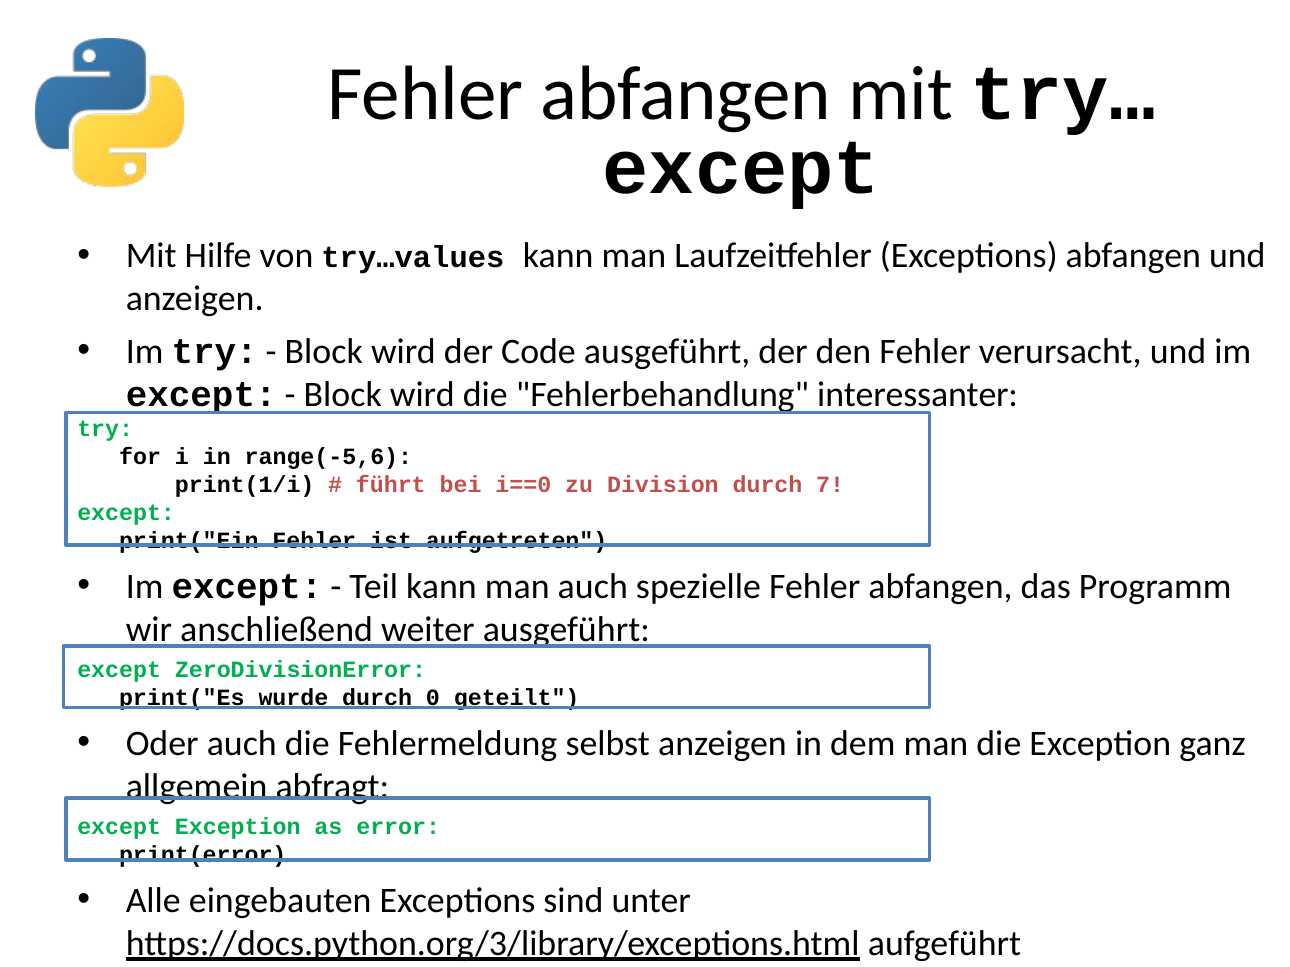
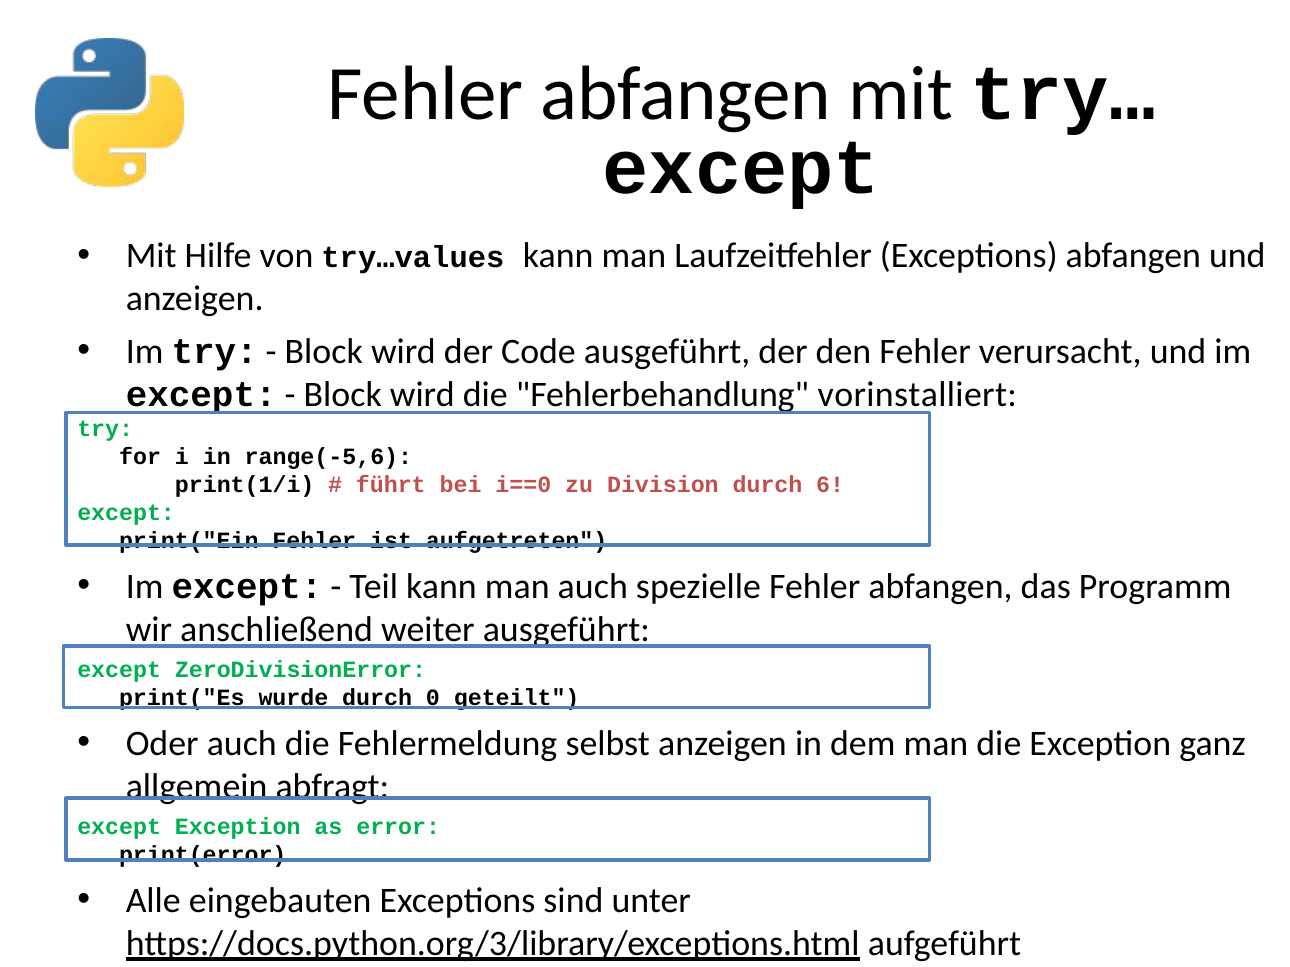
interessanter: interessanter -> vorinstalliert (917, 395)
7: 7 -> 6 (830, 485)
